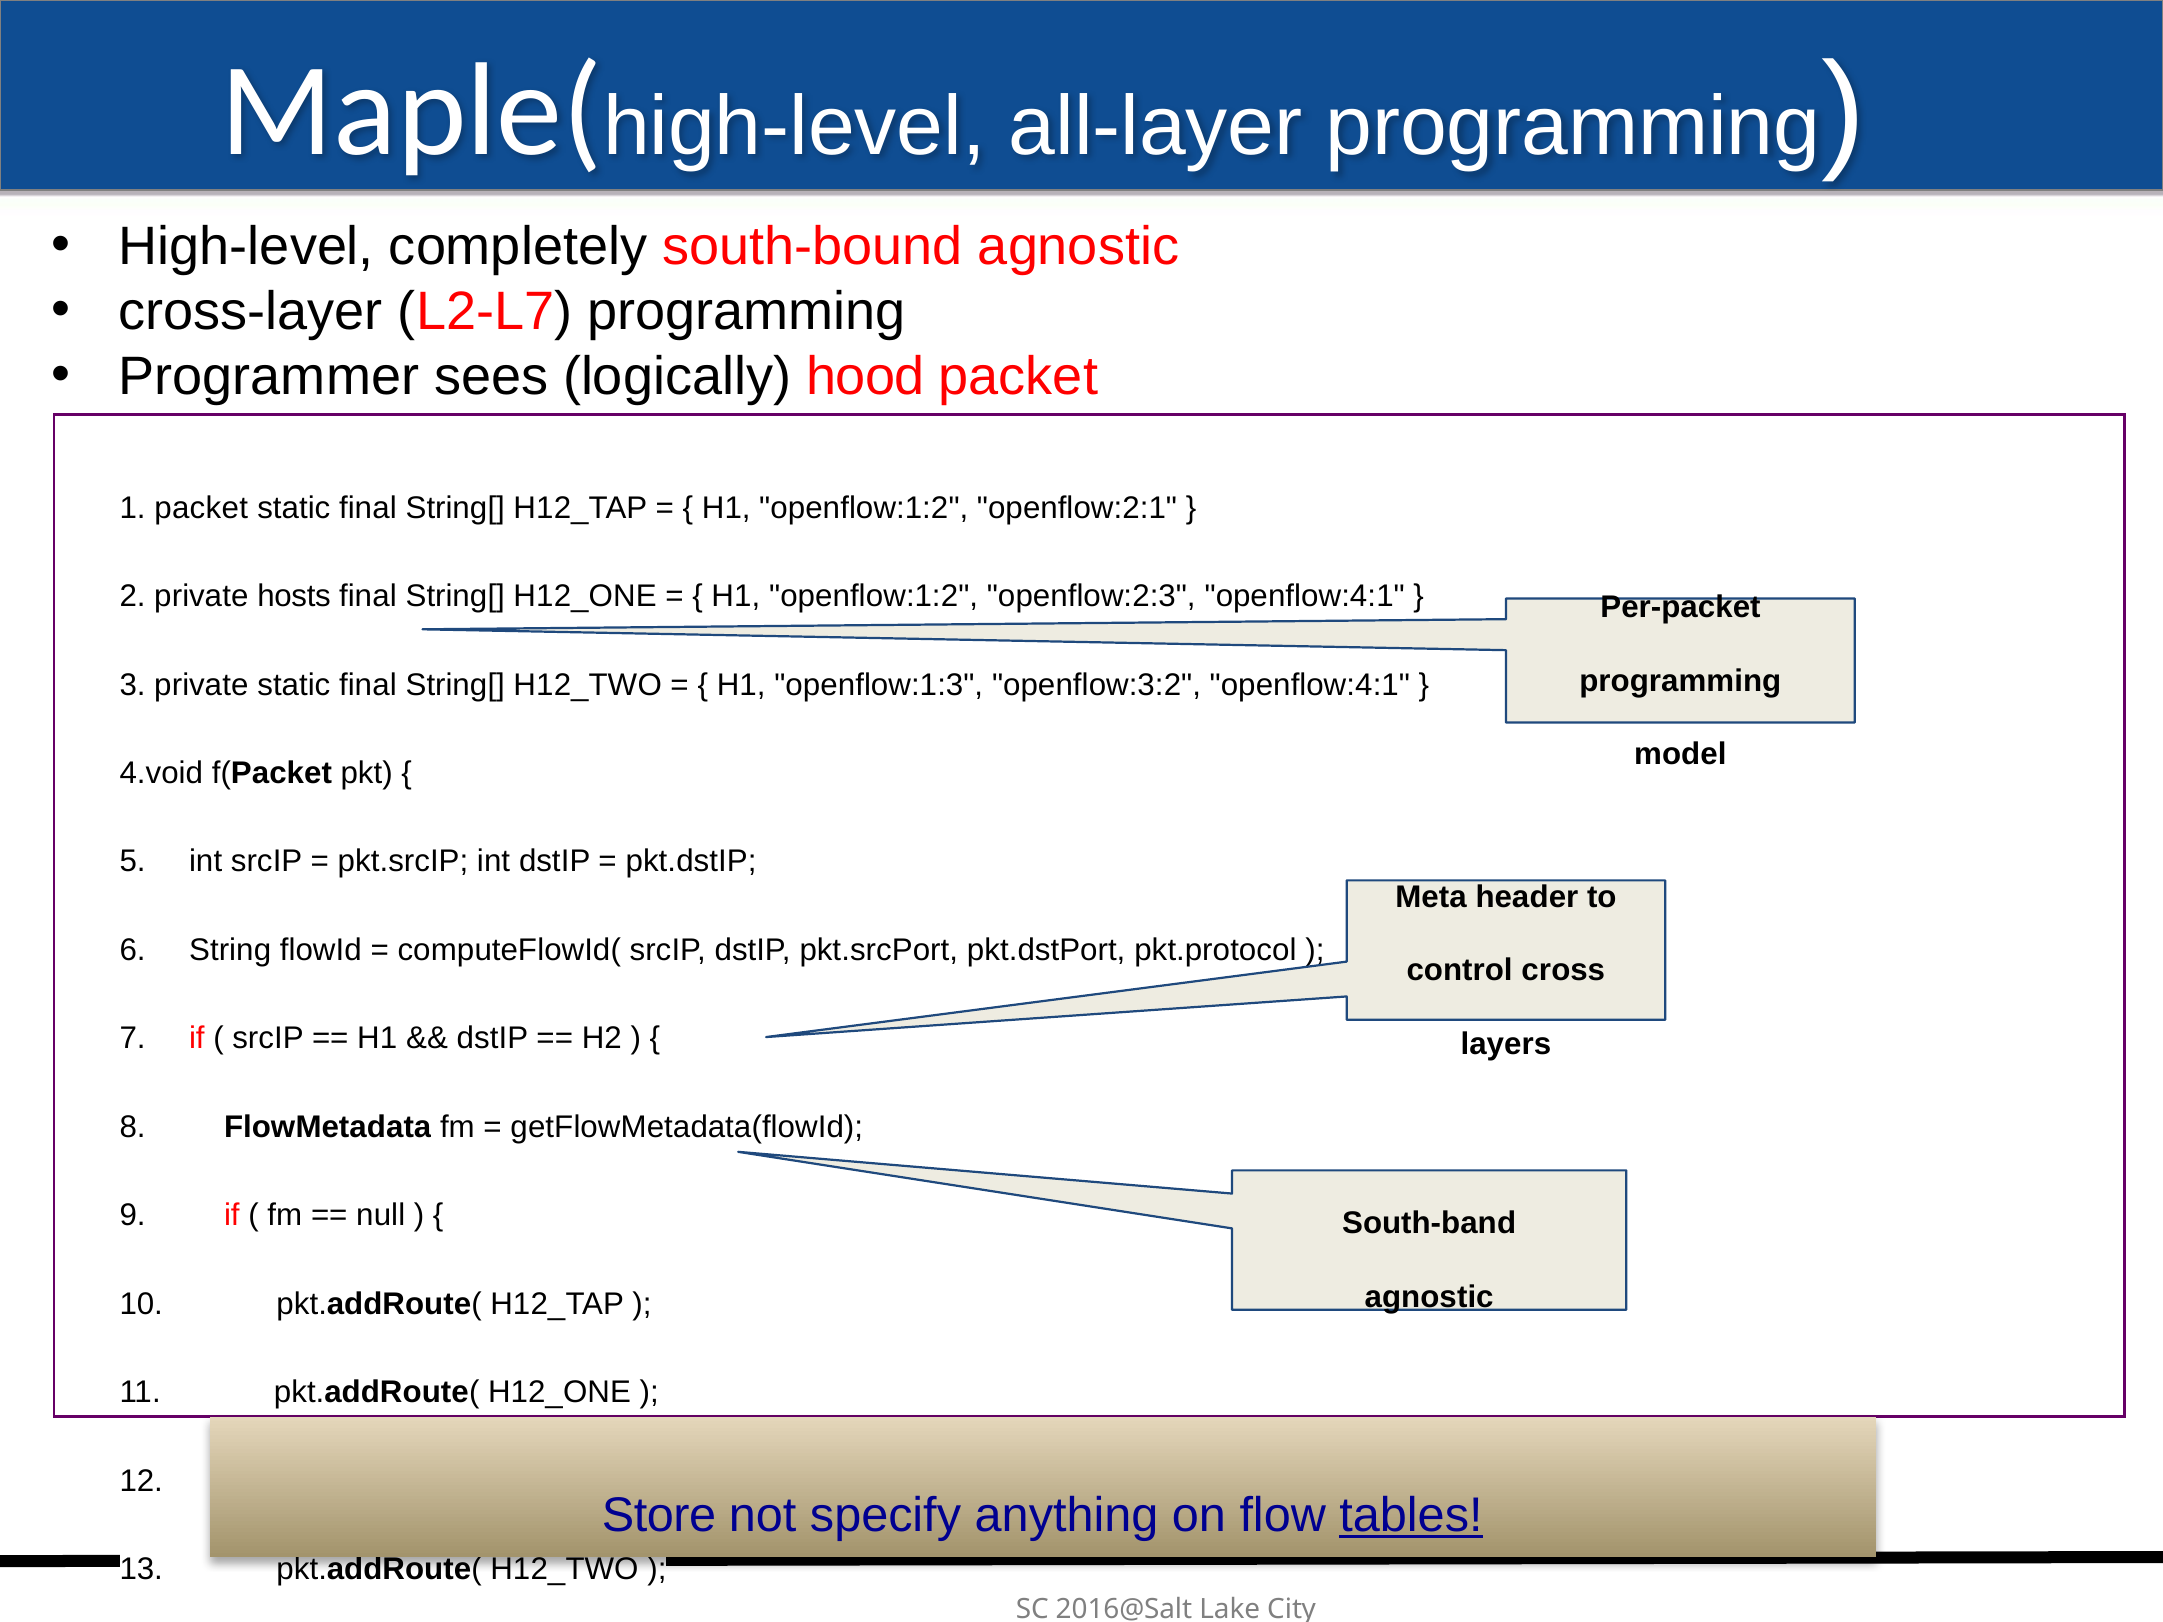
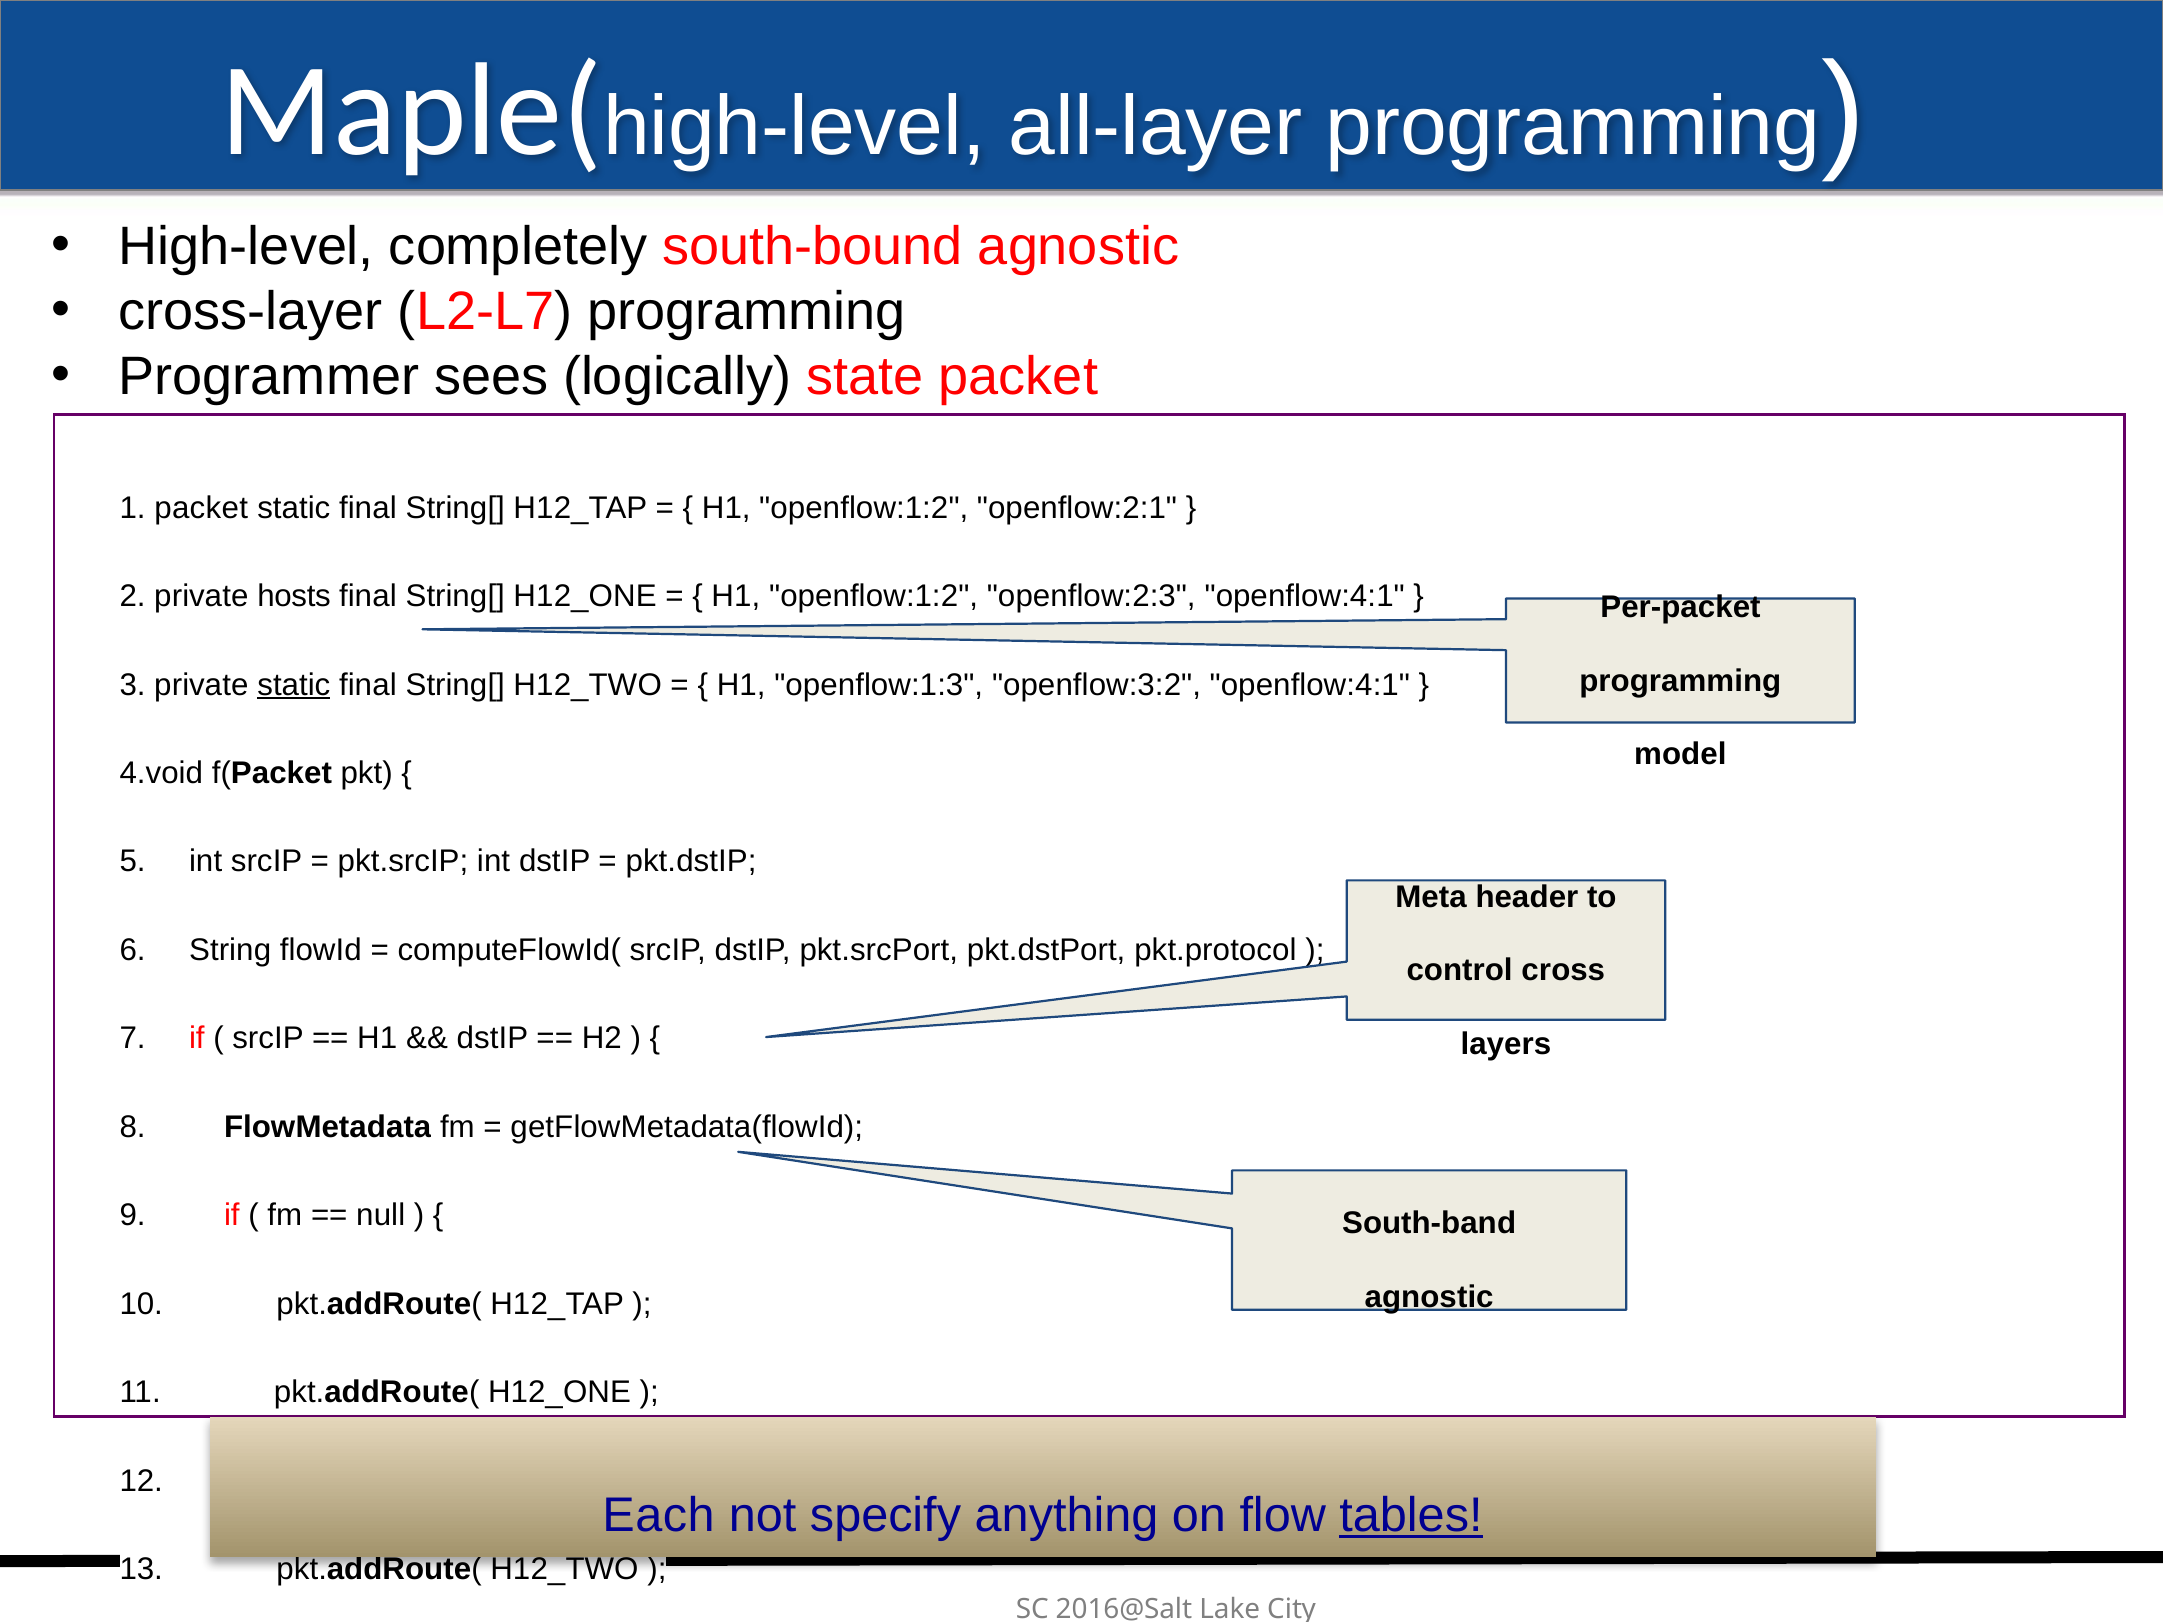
hood: hood -> state (865, 377)
static underline: none -> present (294, 685)
Store: Store -> Each (659, 1516)
